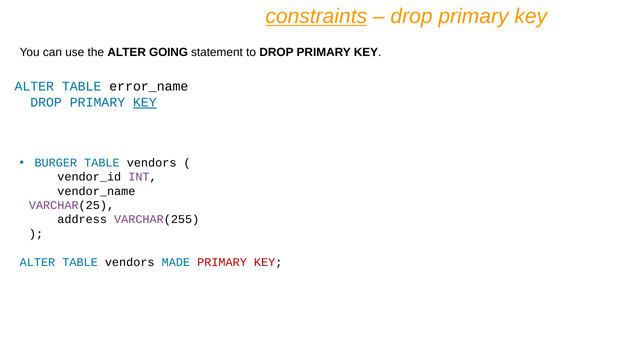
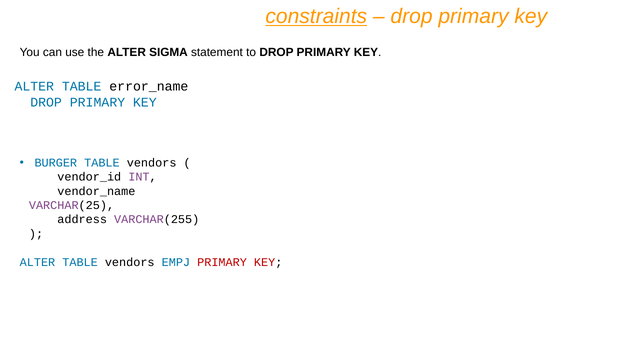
GOING: GOING -> SIGMA (168, 53)
KEY underline: present -> none (145, 102)
MADE: MADE -> EMPJ (176, 262)
